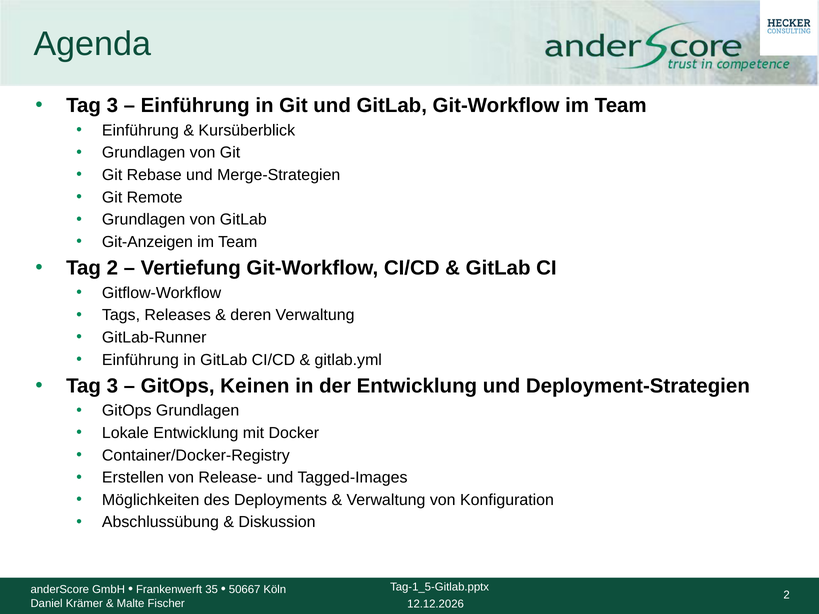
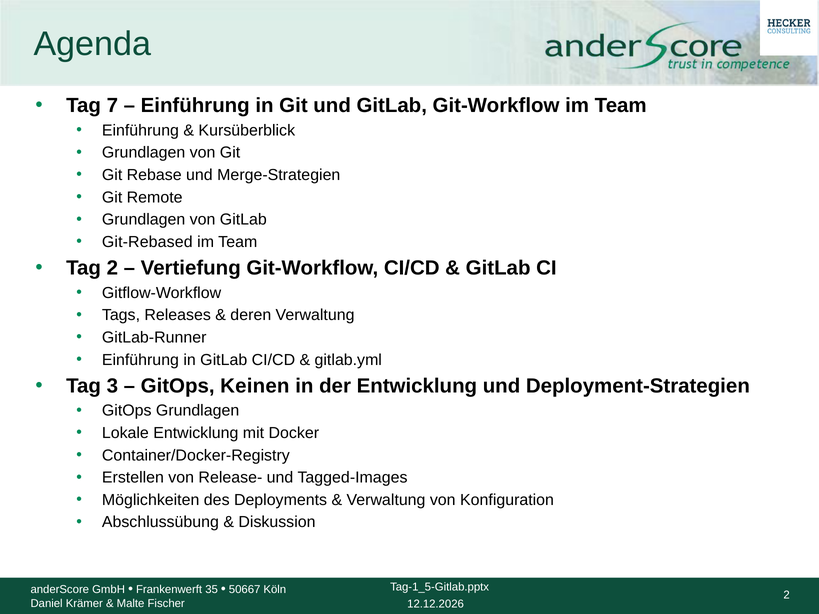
3: 3 -> 7 (112, 106)
Git-Anzeigen: Git-Anzeigen -> Git-Rebased (147, 242)
